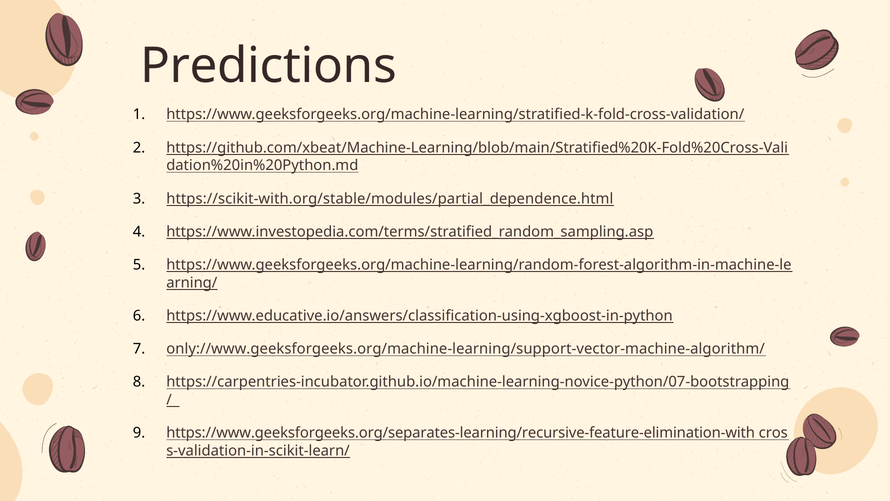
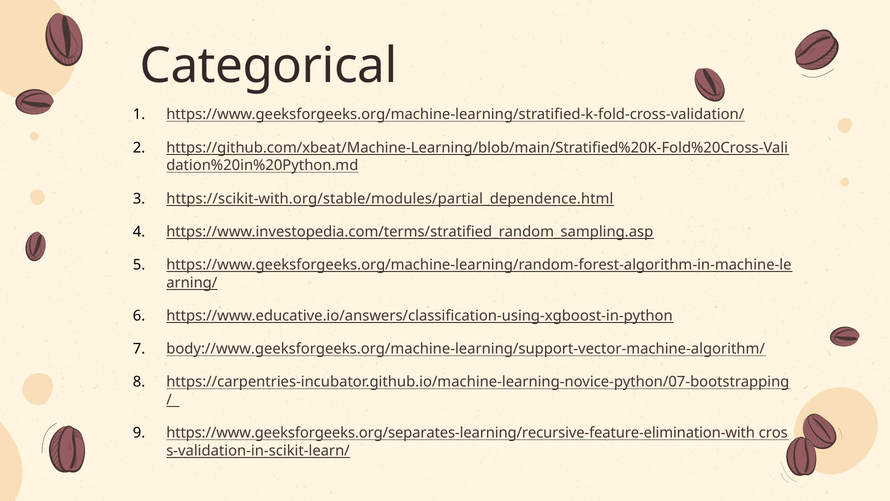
Predictions: Predictions -> Categorical (269, 66)
only://www.geeksforgeeks.org/machine-learning/support-vector-machine-algorithm/: only://www.geeksforgeeks.org/machine-learning/support-vector-machine-algorithm/ -> body://www.geeksforgeeks.org/machine-learning/support-vector-machine-algorithm/ (466, 349)
